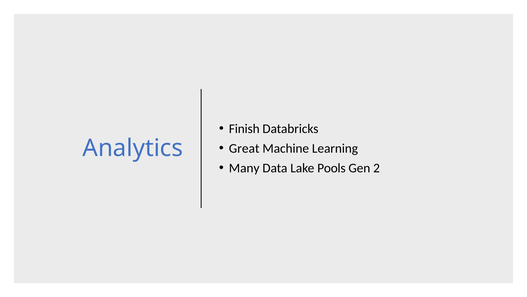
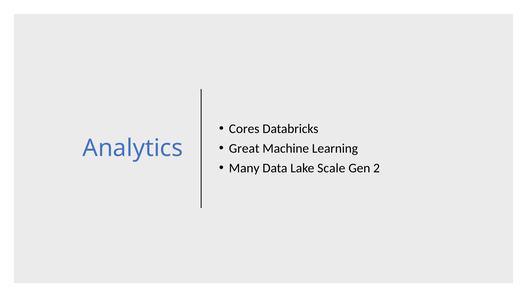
Finish: Finish -> Cores (244, 128)
Pools: Pools -> Scale (331, 168)
